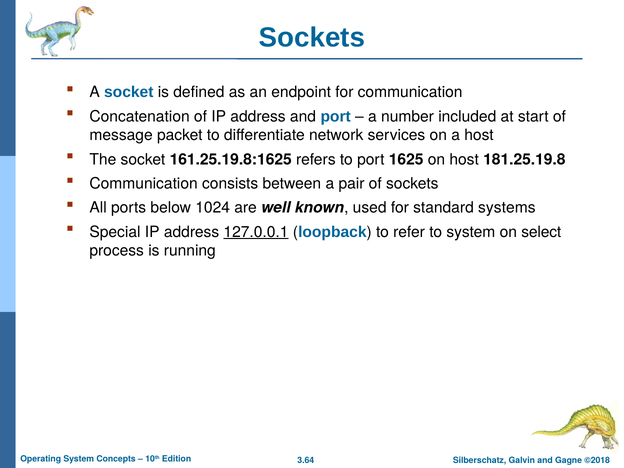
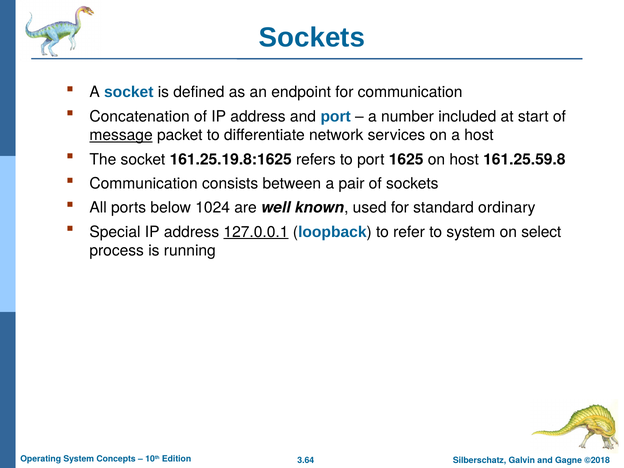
message underline: none -> present (121, 135)
181.25.19.8: 181.25.19.8 -> 161.25.59.8 (524, 159)
systems: systems -> ordinary (507, 208)
